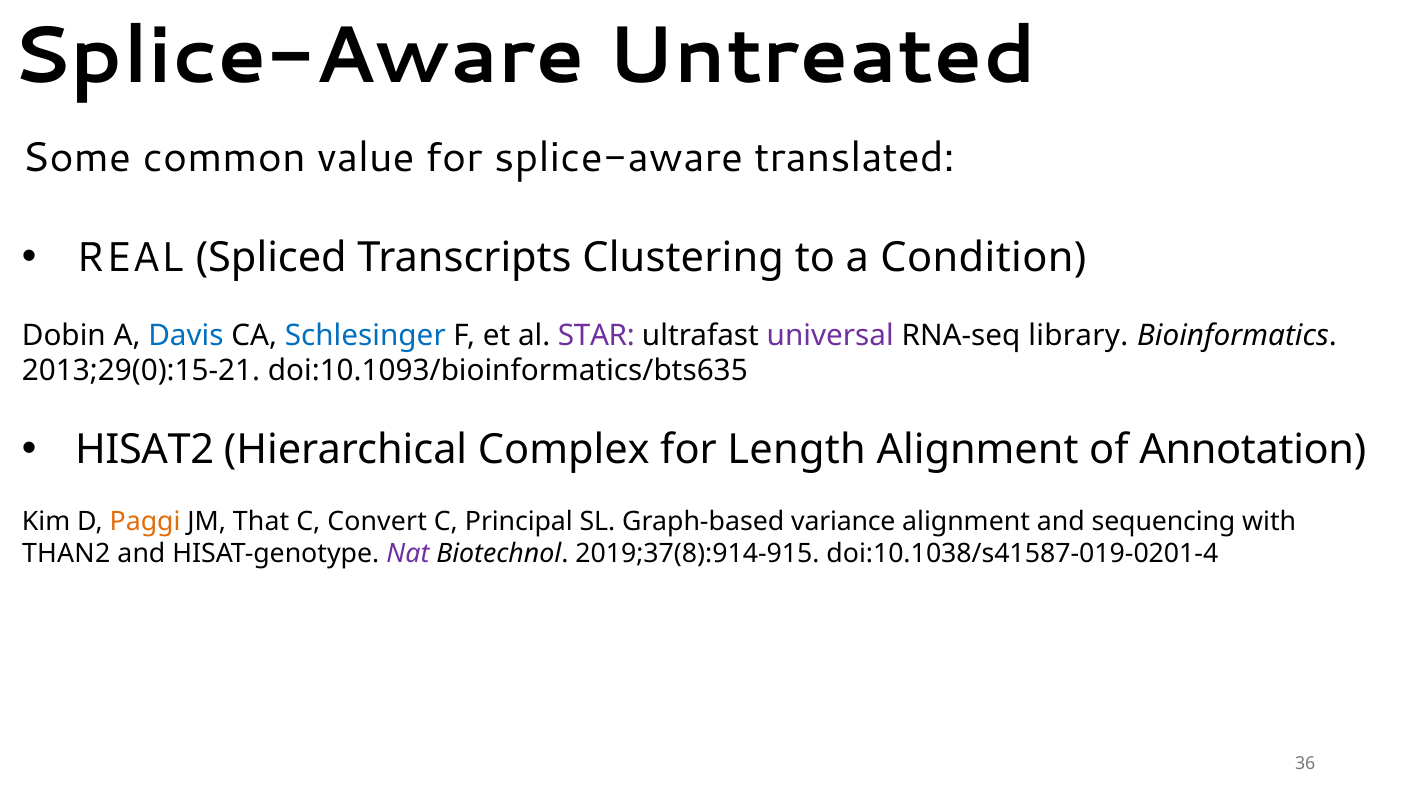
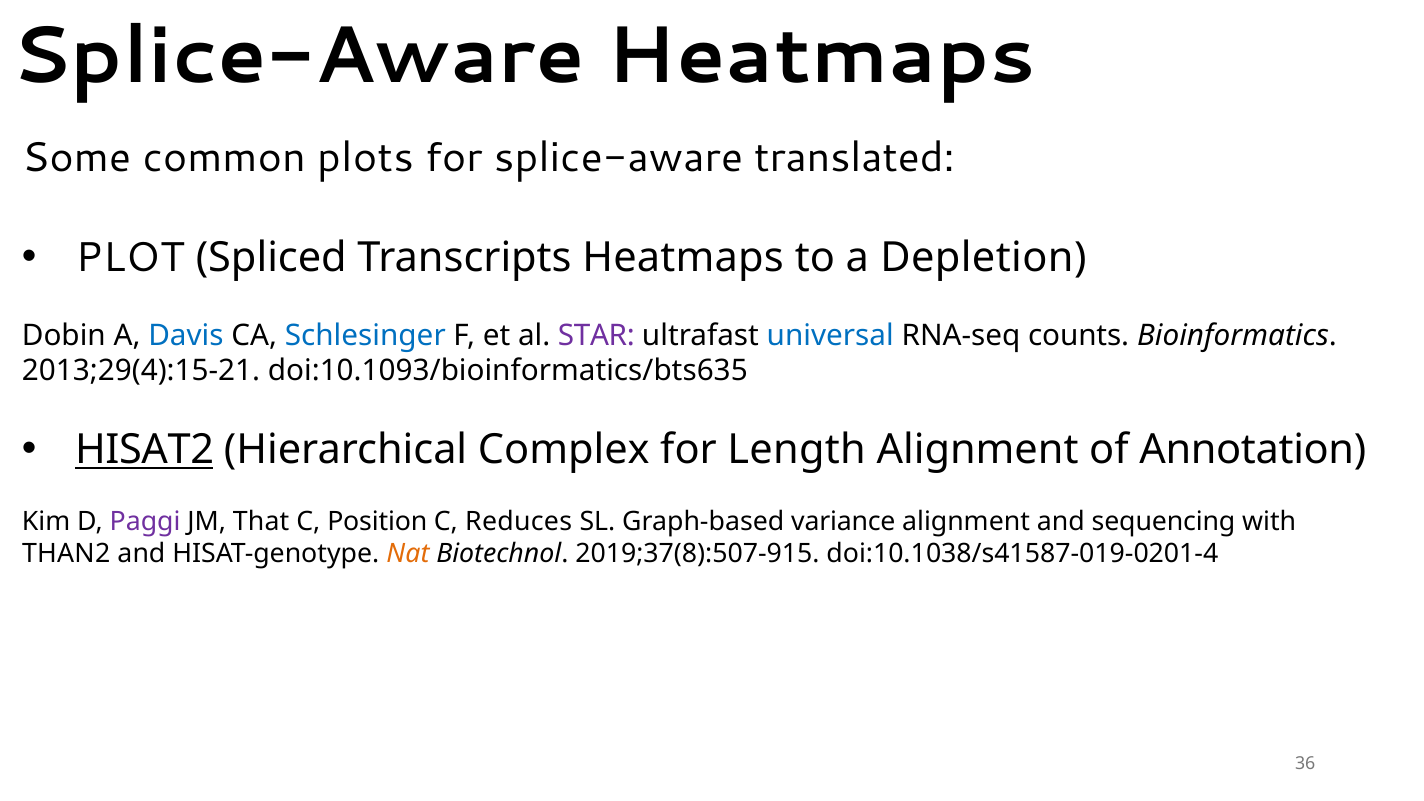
Splice-Aware Untreated: Untreated -> Heatmaps (821, 56)
value: value -> plots (366, 158)
REAL: REAL -> PLOT (130, 258)
Transcripts Clustering: Clustering -> Heatmaps (683, 258)
Condition: Condition -> Depletion (983, 258)
universal colour: purple -> blue (830, 335)
library: library -> counts (1079, 335)
2013;29(0):15-21: 2013;29(0):15-21 -> 2013;29(4):15-21 (141, 371)
HISAT2 underline: none -> present (145, 450)
Paggi colour: orange -> purple (145, 522)
Convert: Convert -> Position (377, 522)
Principal: Principal -> Reduces (519, 522)
Nat colour: purple -> orange (408, 554)
2019;37(8):914-915: 2019;37(8):914-915 -> 2019;37(8):507-915 (697, 554)
